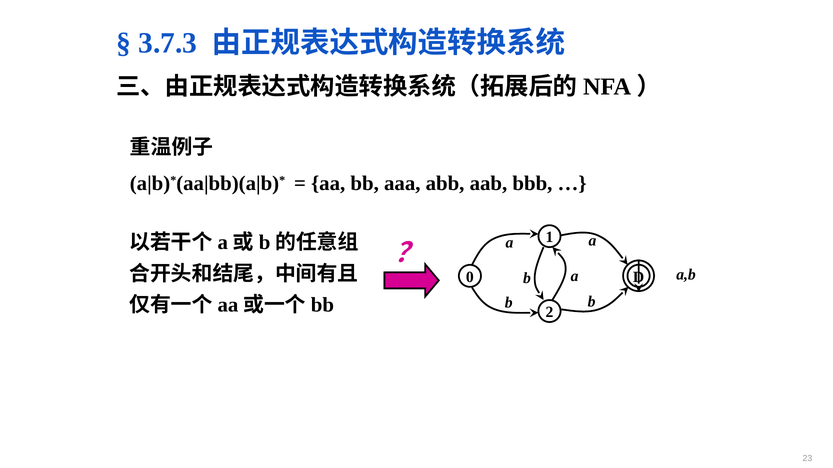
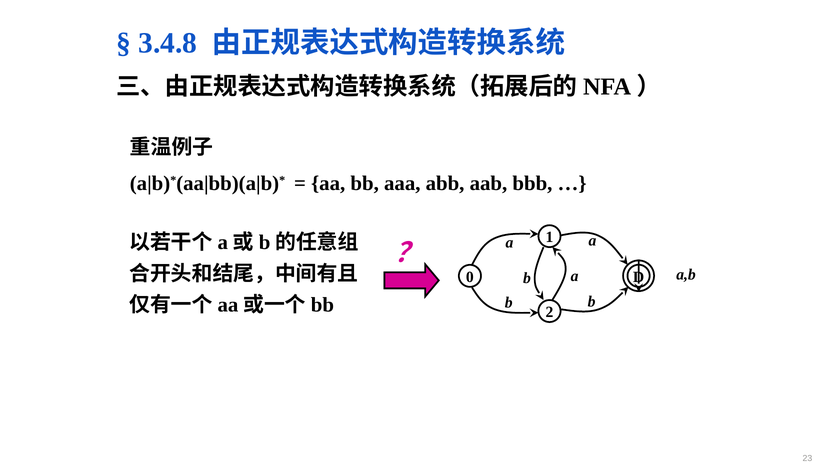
3.7.3: 3.7.3 -> 3.4.8 (168, 43)
